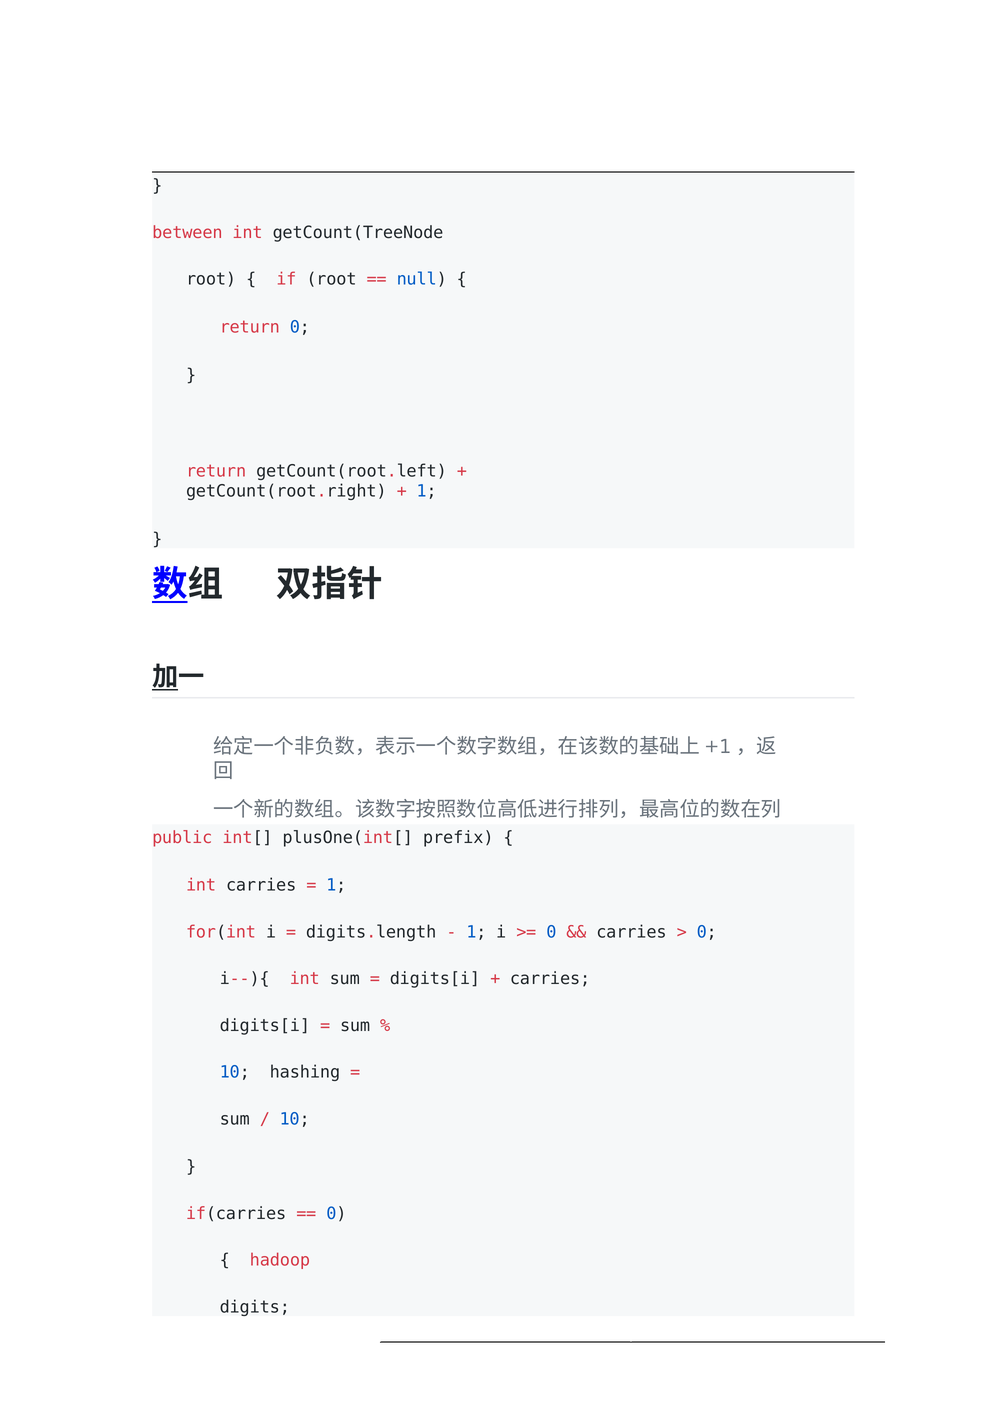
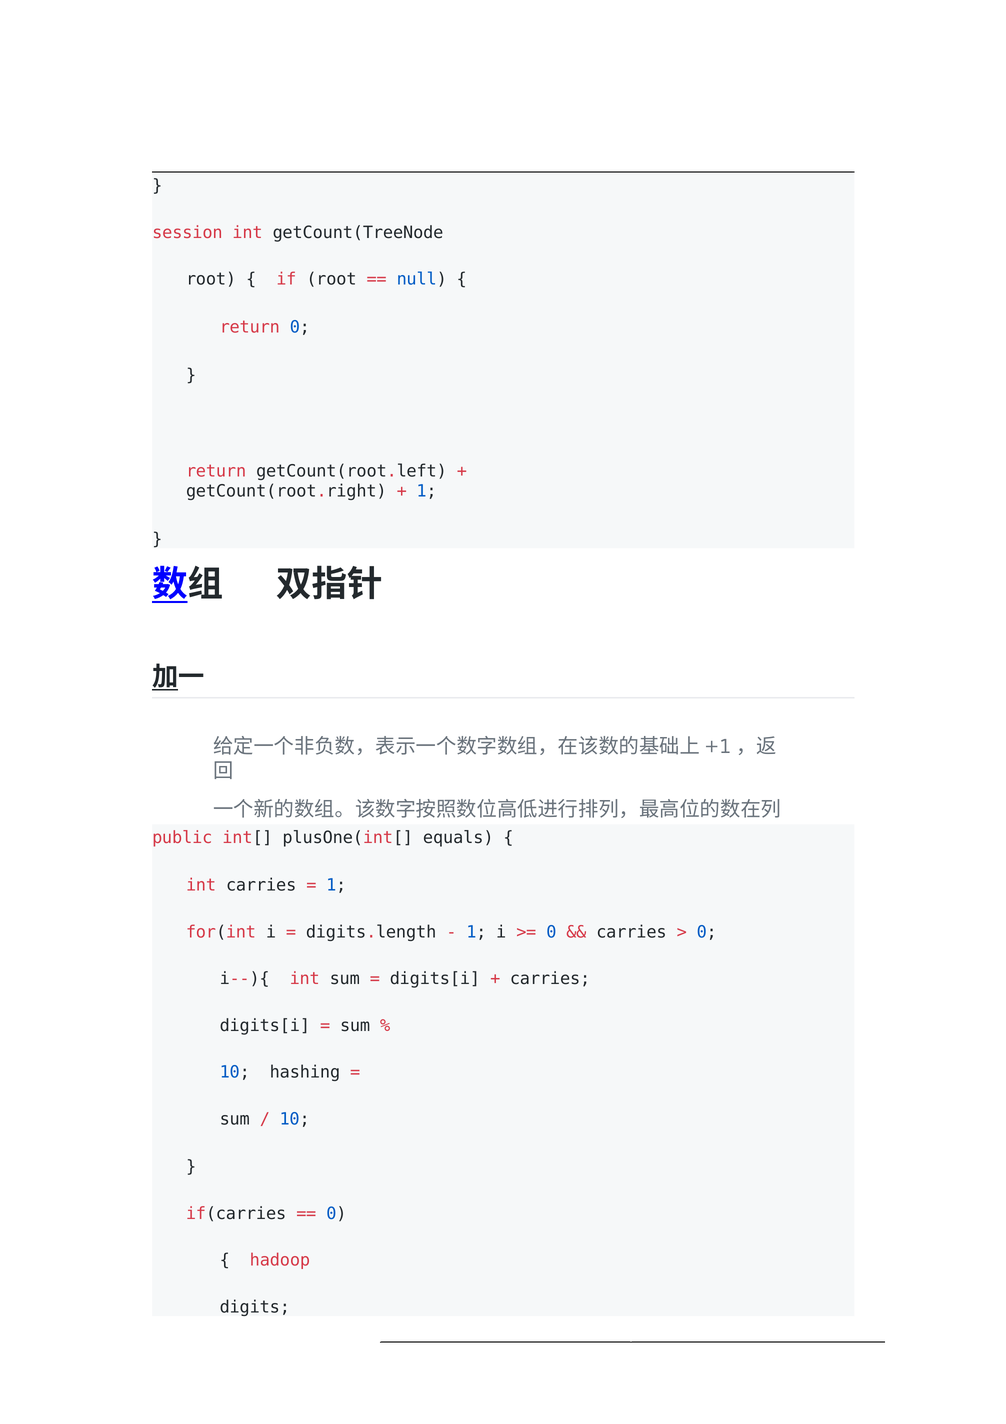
between: between -> session (187, 233)
prefix: prefix -> equals (458, 837)
